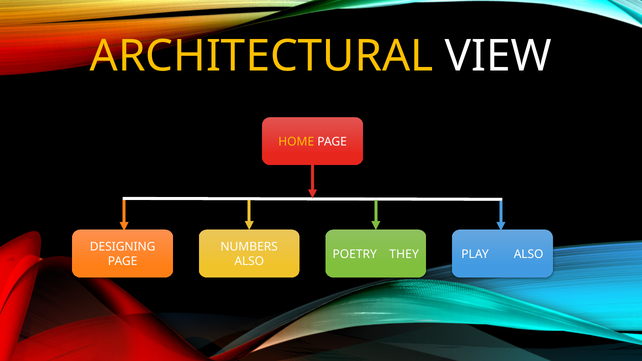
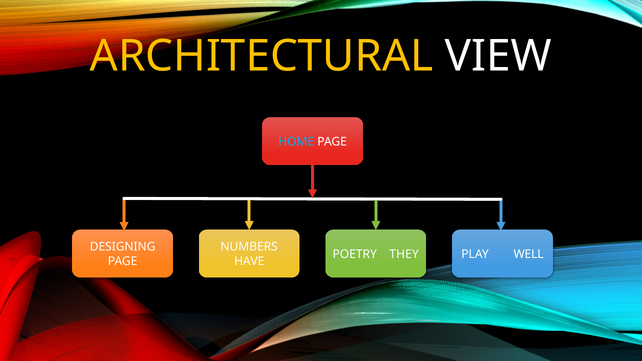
HOME colour: yellow -> light blue (296, 142)
PLAY ALSO: ALSO -> WELL (529, 254)
ALSO: ALSO -> HAVE (249, 262)
